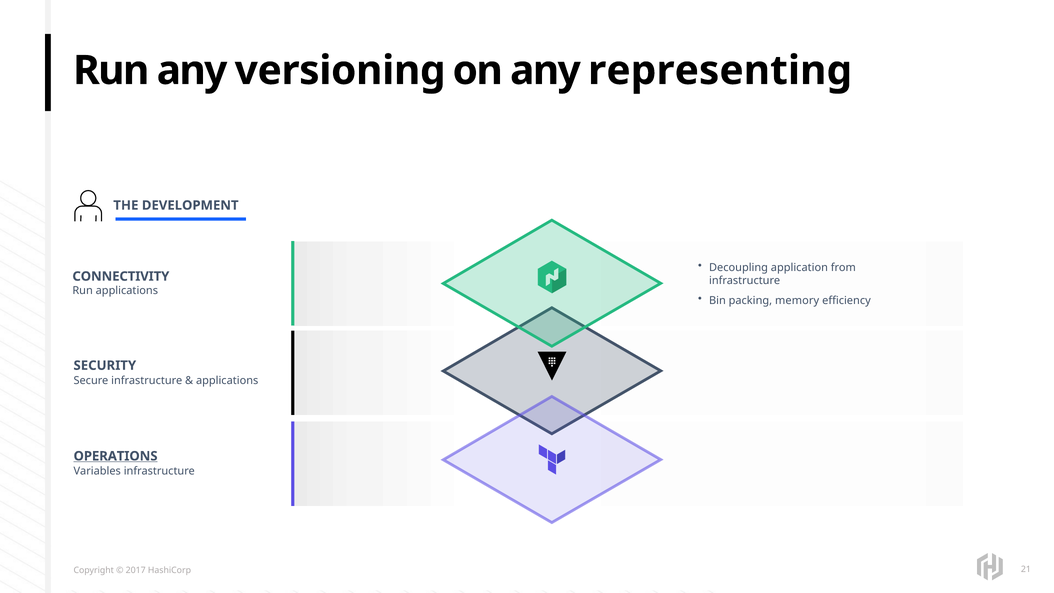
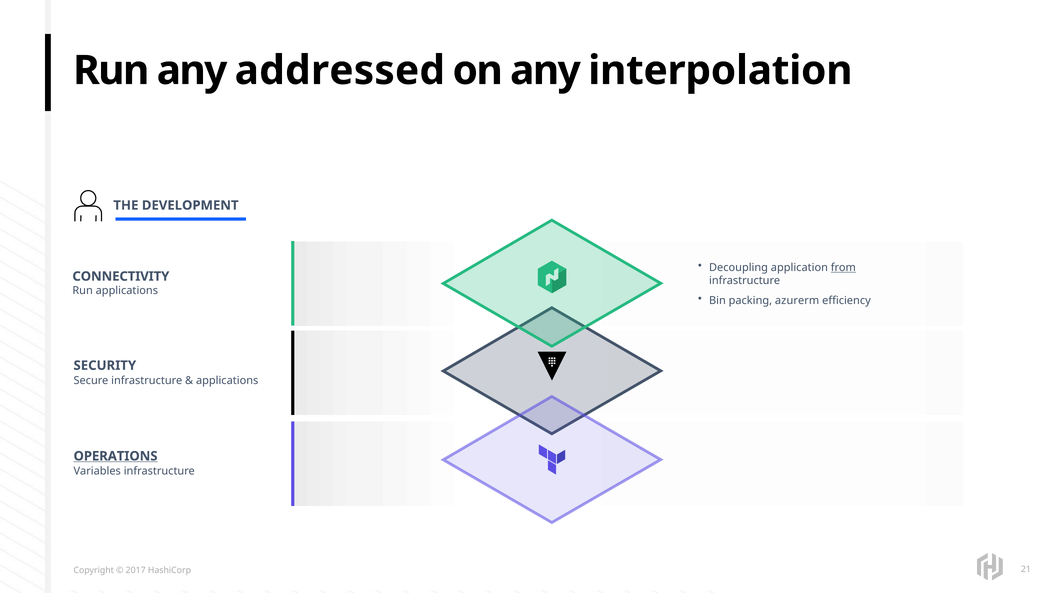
versioning: versioning -> addressed (340, 71)
representing: representing -> interpolation (720, 71)
from underline: none -> present (843, 268)
memory: memory -> azurerm (797, 301)
